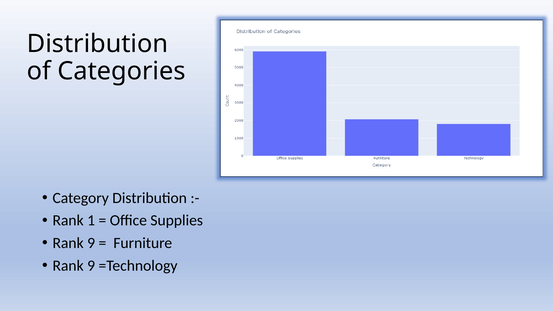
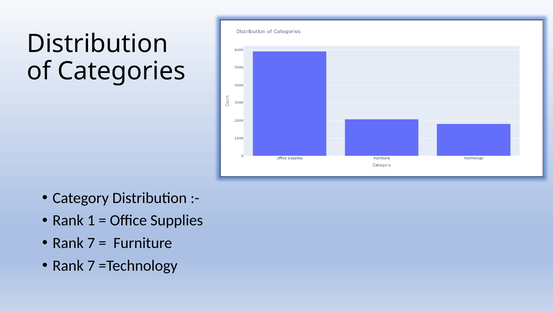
9: 9 -> 7 (91, 243)
9: 9 -> 7 (91, 266)
